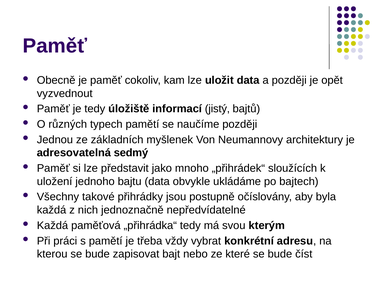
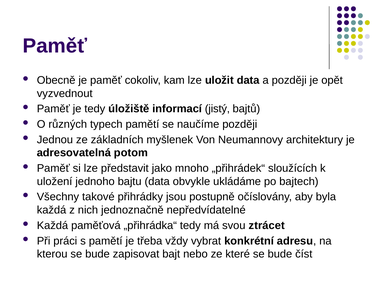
sedmý: sedmý -> potom (131, 153)
kterým: kterým -> ztrácet (267, 226)
